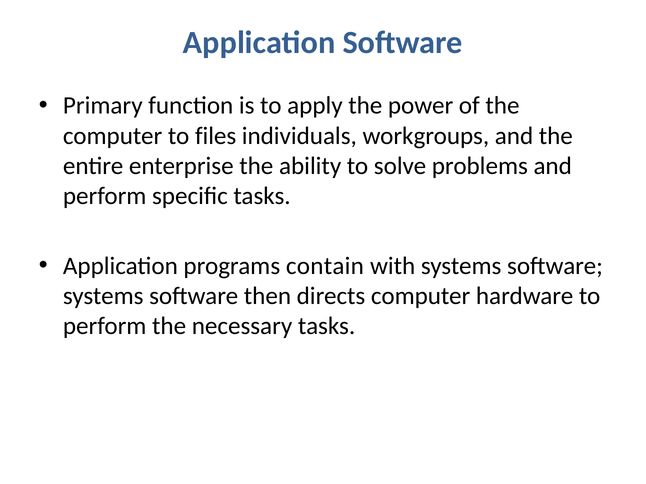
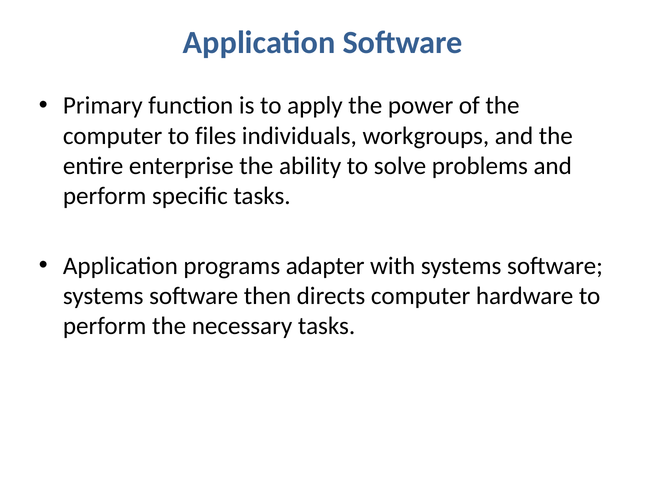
contain: contain -> adapter (325, 266)
